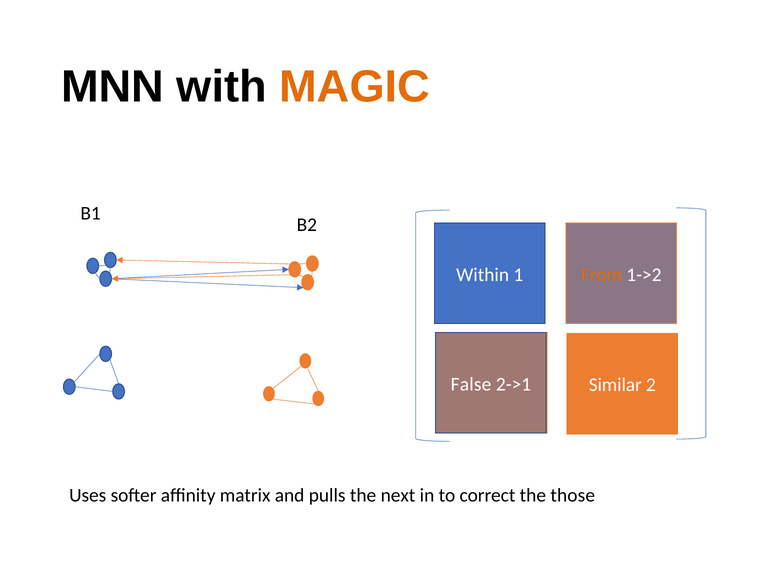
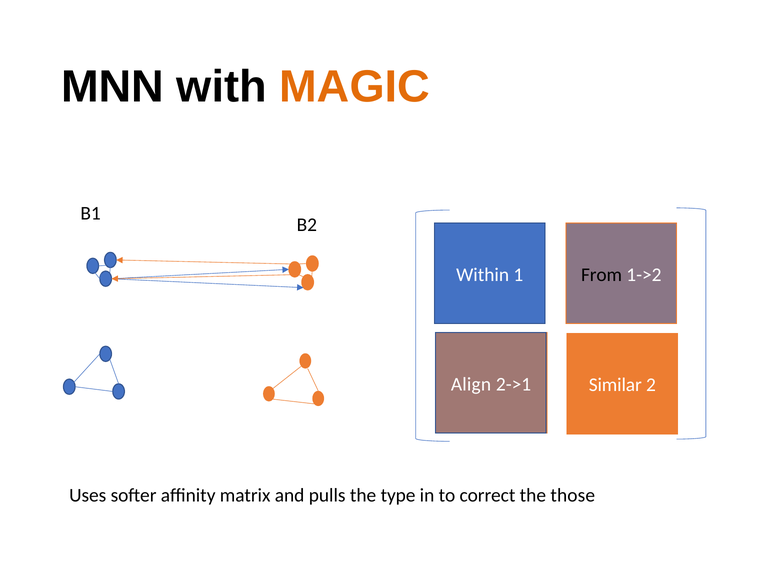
From colour: orange -> black (602, 275)
False: False -> Align (471, 384)
next: next -> type (398, 496)
